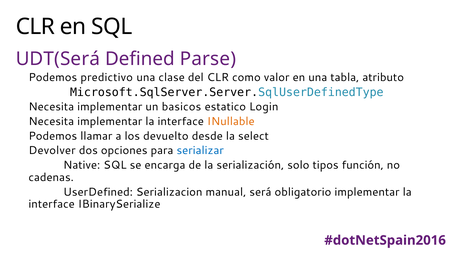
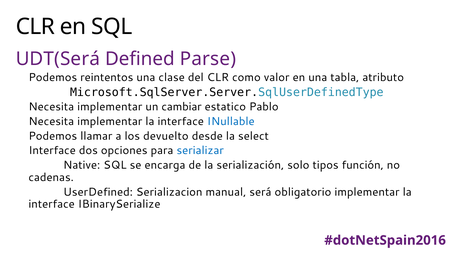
predictivo: predictivo -> reintentos (107, 77)
basicos: basicos -> cambiar (182, 107)
Login: Login -> Pablo (264, 107)
INullable colour: orange -> blue (231, 121)
Devolver: Devolver -> Interface (52, 150)
